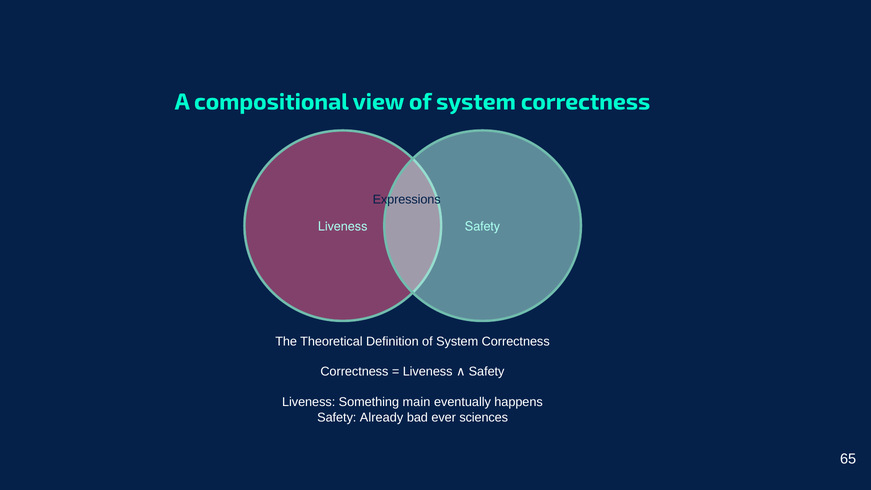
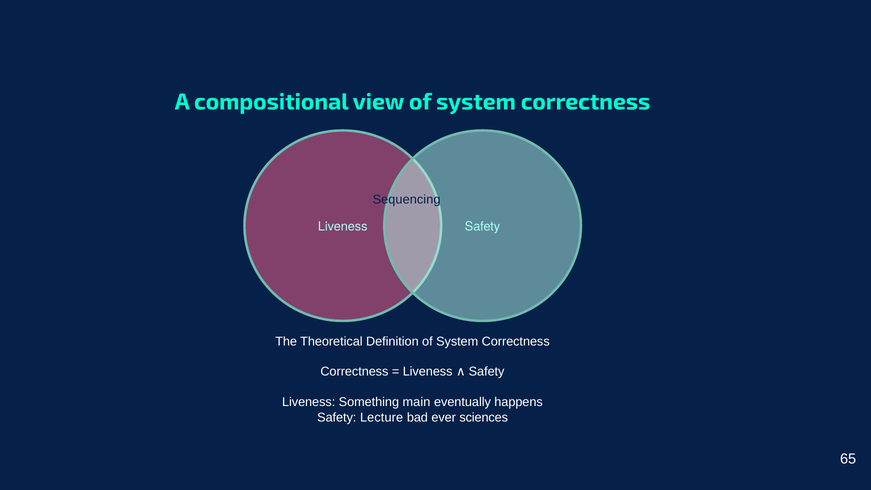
Expressions: Expressions -> Sequencing (407, 200)
Already: Already -> Lecture (382, 417)
